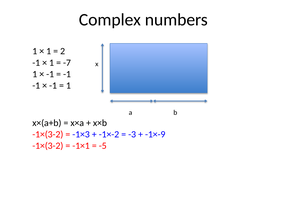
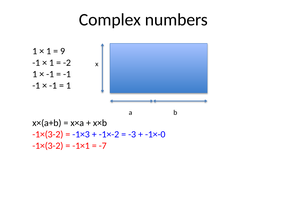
2: 2 -> 9 (63, 51)
-7: -7 -> -2 (67, 63)
-1×-9: -1×-9 -> -1×-0 (155, 134)
-5: -5 -> -7 (103, 146)
